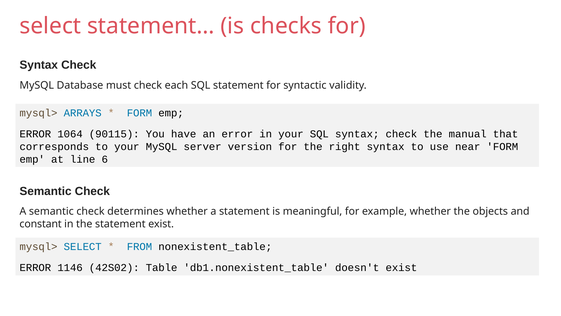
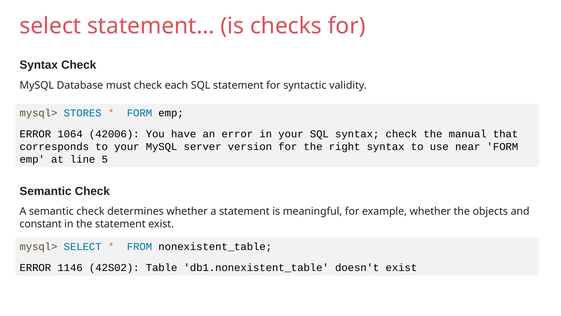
ARRAYS: ARRAYS -> STORES (83, 113)
90115: 90115 -> 42006 (114, 134)
6: 6 -> 5 (105, 159)
